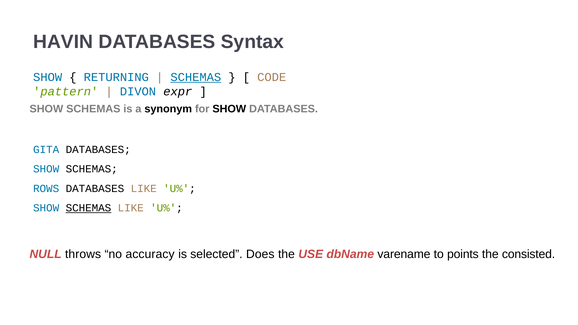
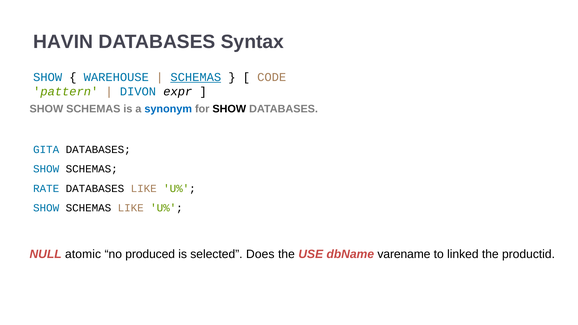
RETURNING: RETURNING -> WAREHOUSE (116, 77)
synonym colour: black -> blue (168, 109)
ROWS: ROWS -> RATE (46, 189)
SCHEMAS underline: present -> none (88, 208)
throws: throws -> atomic (83, 254)
accuracy: accuracy -> produced (150, 254)
points: points -> linked (463, 254)
consisted: consisted -> productid (528, 254)
